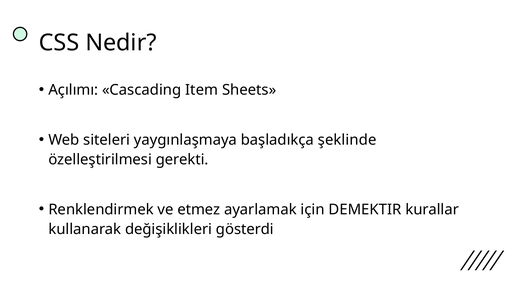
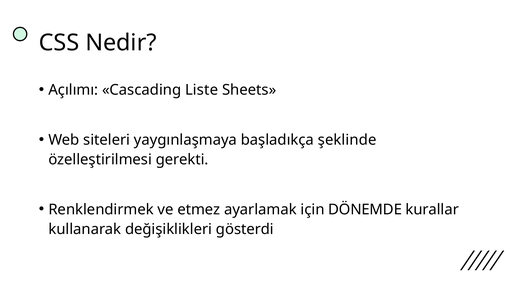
Item: Item -> Liste (202, 90)
DEMEKTIR: DEMEKTIR -> DÖNEMDE (365, 209)
